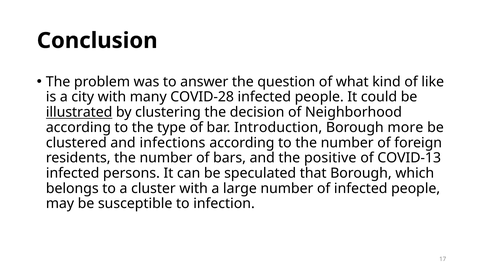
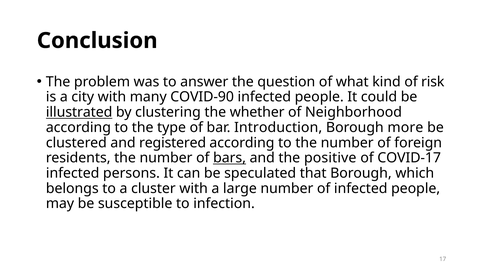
like: like -> risk (433, 82)
COVID-28: COVID-28 -> COVID-90 (202, 97)
decision: decision -> whether (257, 112)
infections: infections -> registered (173, 143)
bars underline: none -> present (230, 158)
COVID-13: COVID-13 -> COVID-17 (409, 158)
